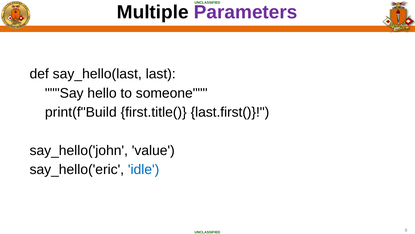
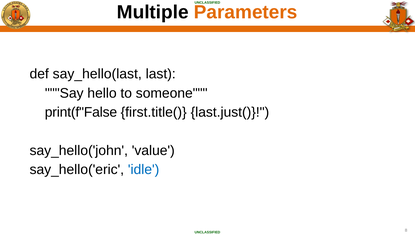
Parameters colour: purple -> orange (246, 12)
print(f"Build: print(f"Build -> print(f"False (81, 112)
last.first(: last.first( -> last.just( (230, 112)
